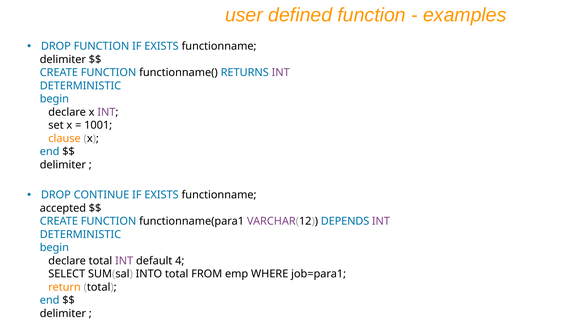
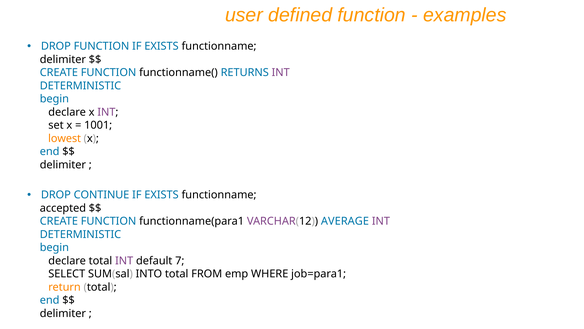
clause: clause -> lowest (65, 138)
DEPENDS: DEPENDS -> AVERAGE (345, 221)
4: 4 -> 7 (180, 260)
